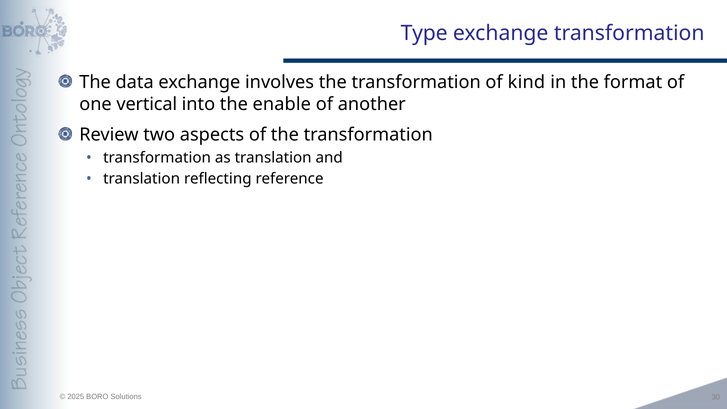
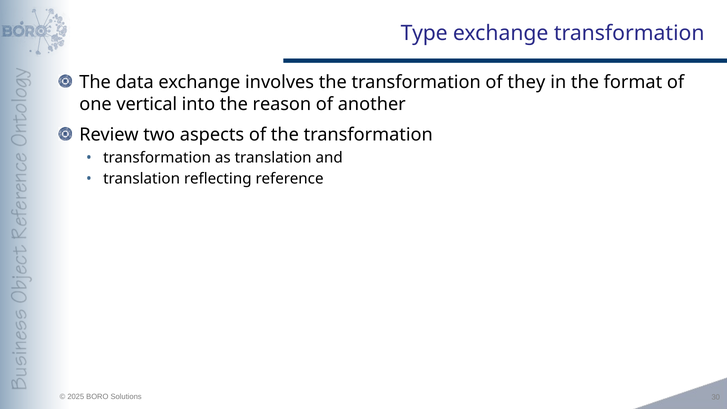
kind: kind -> they (526, 82)
enable: enable -> reason (282, 104)
